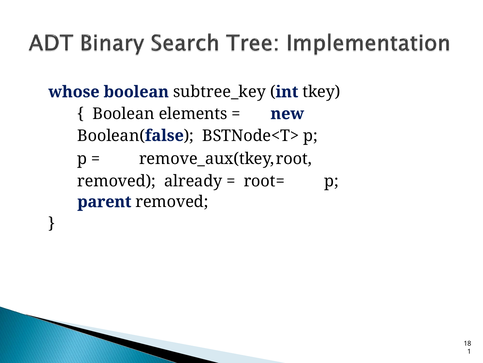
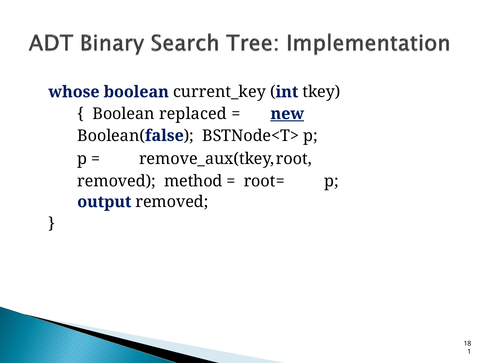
subtree_key: subtree_key -> current_key (219, 92)
elements: elements -> replaced (193, 114)
new underline: none -> present (287, 114)
already: already -> method (193, 181)
parent: parent -> output (104, 201)
